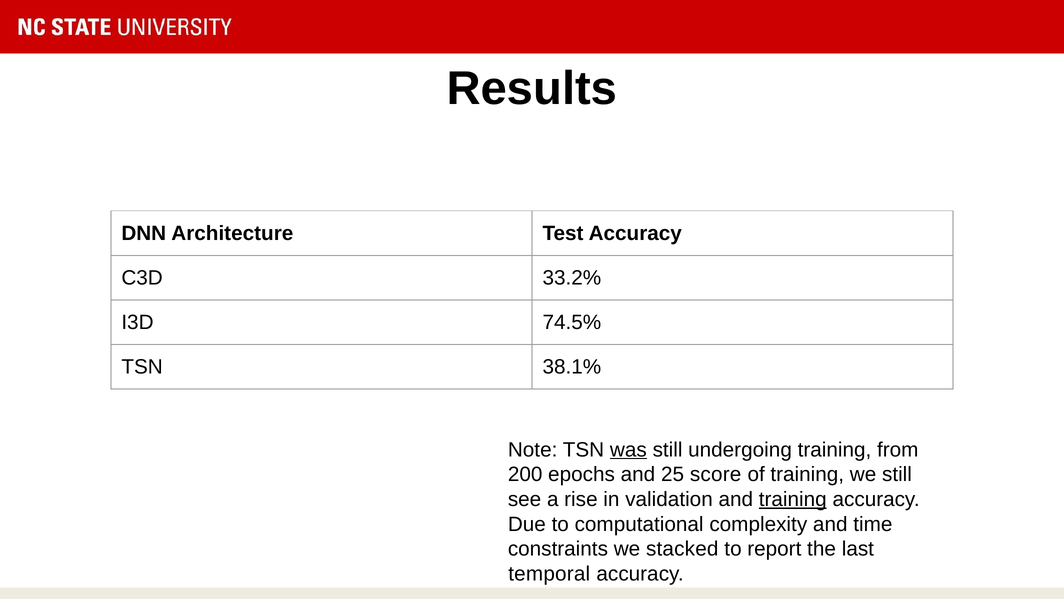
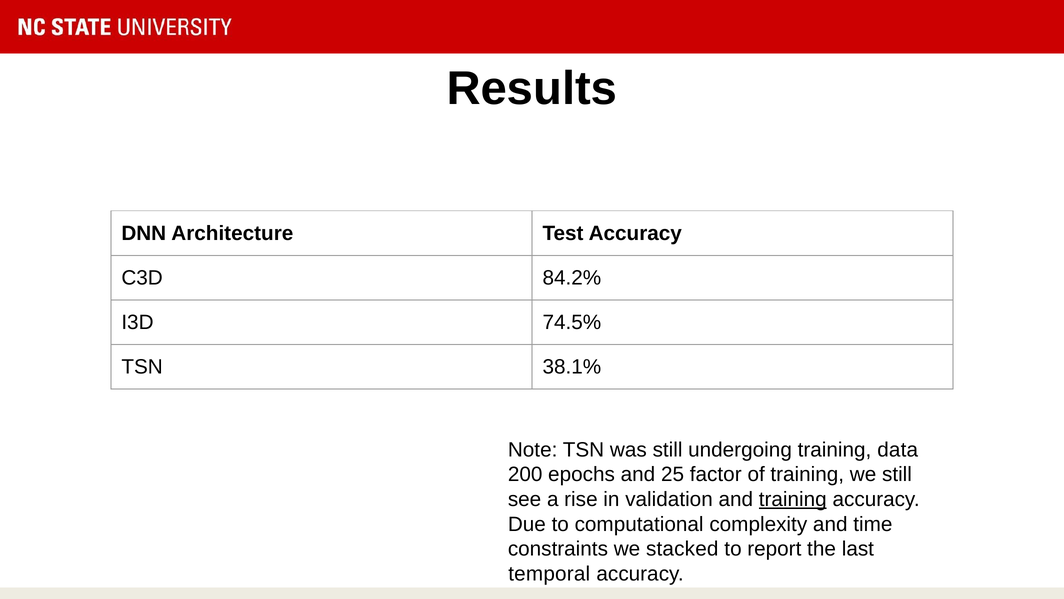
33.2%: 33.2% -> 84.2% (572, 278)
was underline: present -> none (628, 449)
from: from -> data (898, 449)
score: score -> factor (716, 474)
